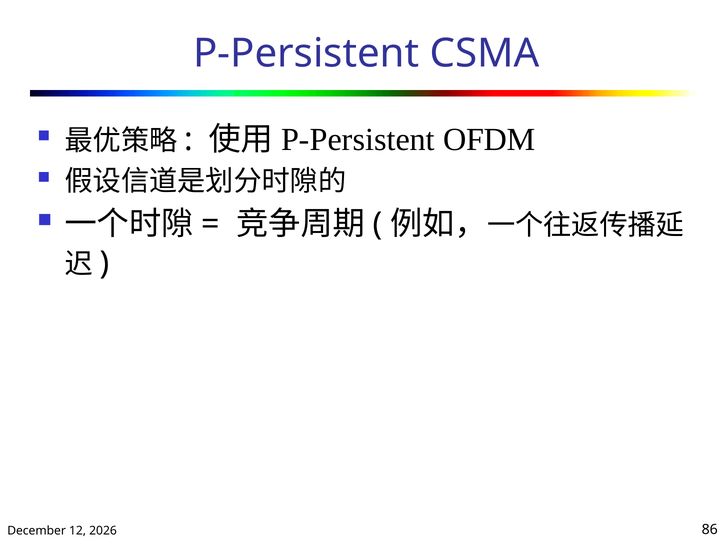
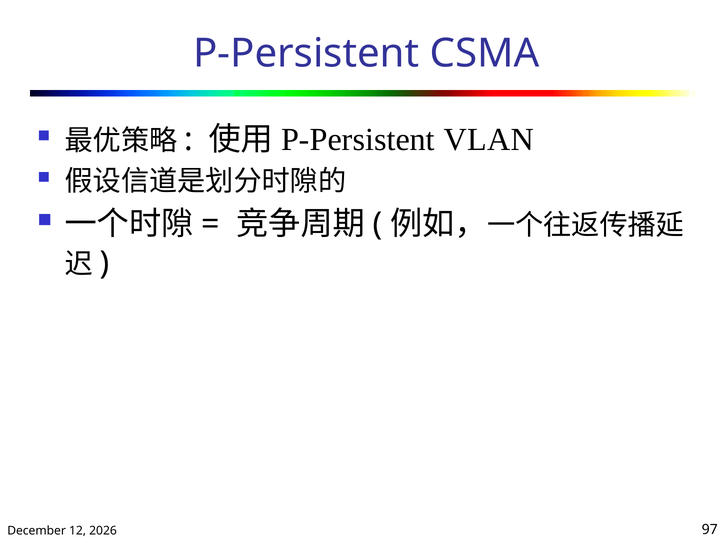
OFDM: OFDM -> VLAN (489, 140)
86: 86 -> 97 (710, 530)
